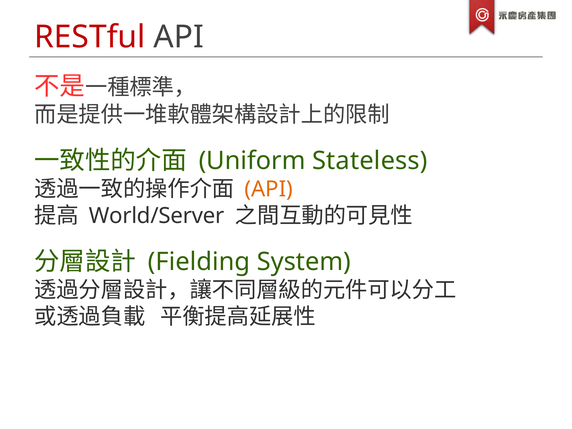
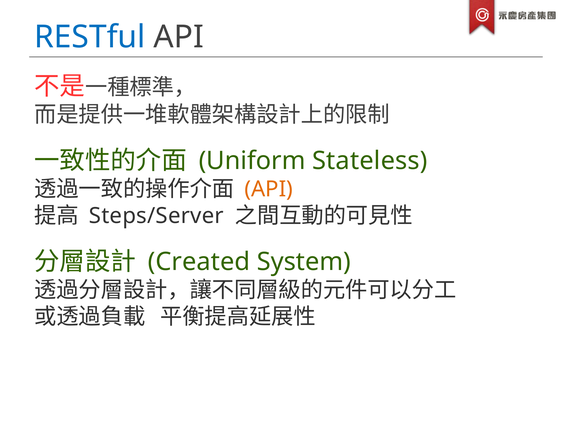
RESTful colour: red -> blue (90, 37)
World/Server: World/Server -> Steps/Server (156, 216)
Fielding: Fielding -> Created (199, 262)
